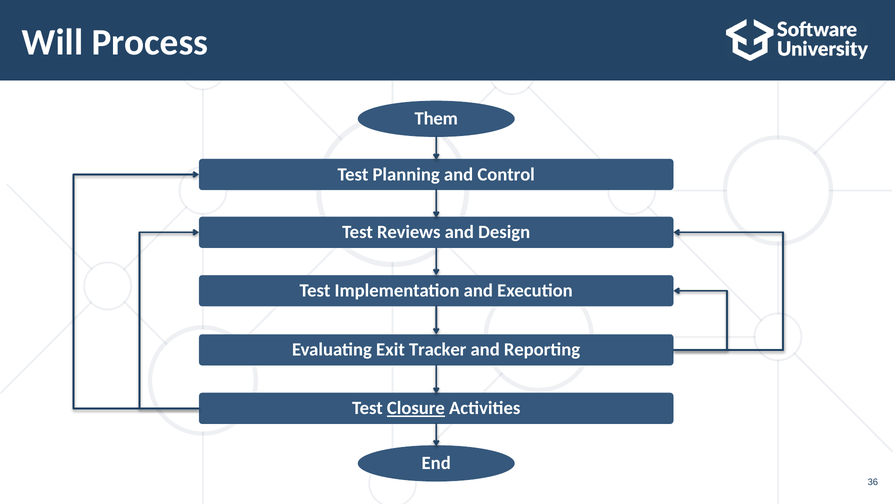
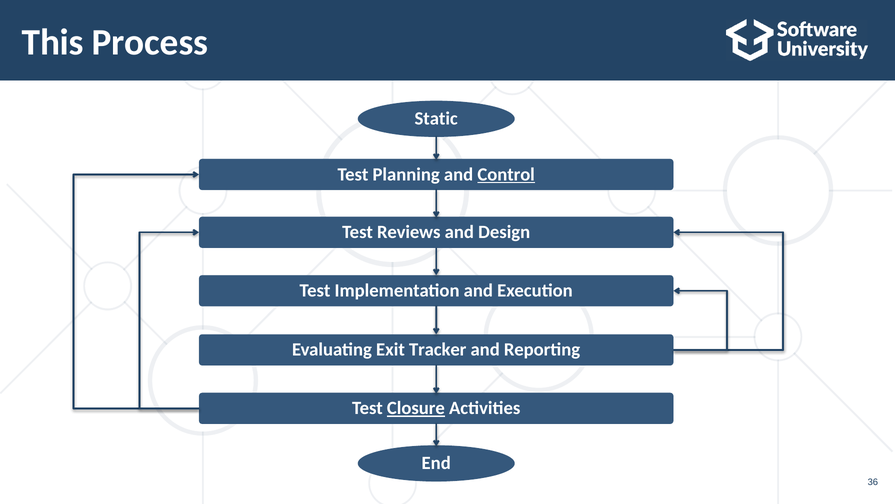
Will: Will -> This (53, 42)
Them: Them -> Static (436, 119)
Control underline: none -> present (506, 174)
